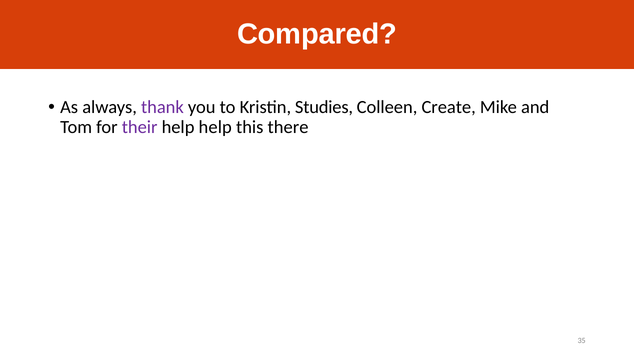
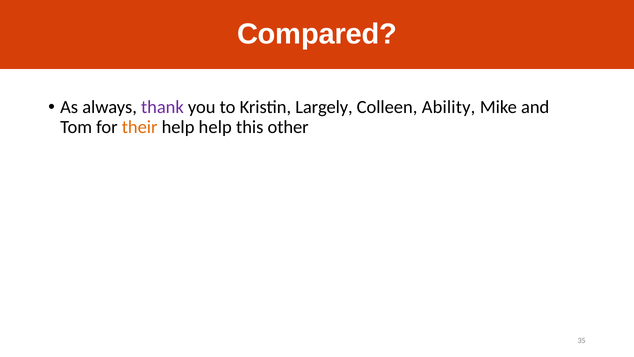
Studies: Studies -> Largely (324, 107)
Create: Create -> Ability (449, 107)
their colour: purple -> orange (140, 127)
there: there -> other (288, 127)
